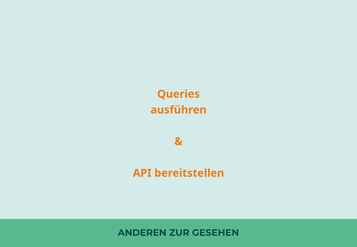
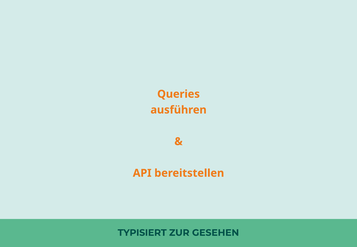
ANDEREN: ANDEREN -> TYPISIERT (142, 233)
